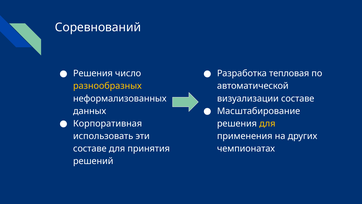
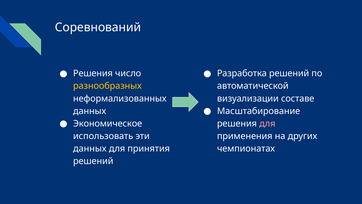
Разработка тепловая: тепловая -> решений (289, 73)
Корпоративная: Корпоративная -> Экономическое (108, 123)
для colour: yellow -> pink (267, 123)
составе: составе -> данных (90, 148)
